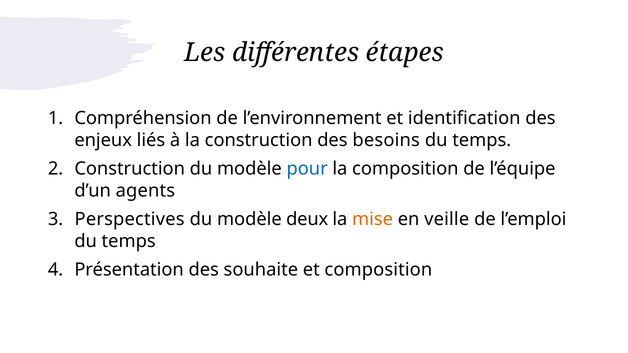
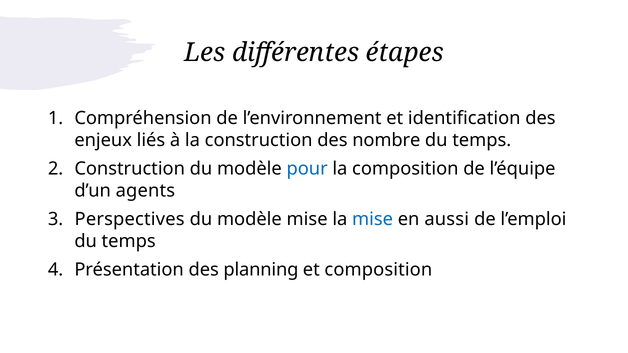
besoins: besoins -> nombre (386, 140)
modèle deux: deux -> mise (307, 219)
mise colour: orange -> blue (373, 219)
veille: veille -> aussi (447, 219)
souhaite: souhaite -> planning (261, 270)
